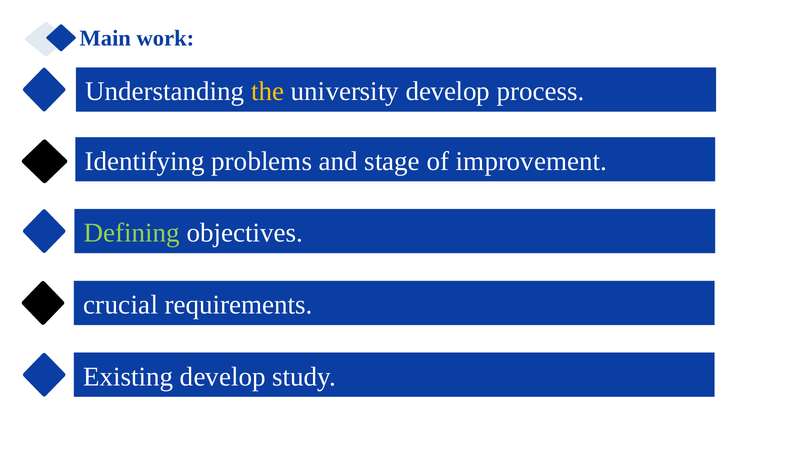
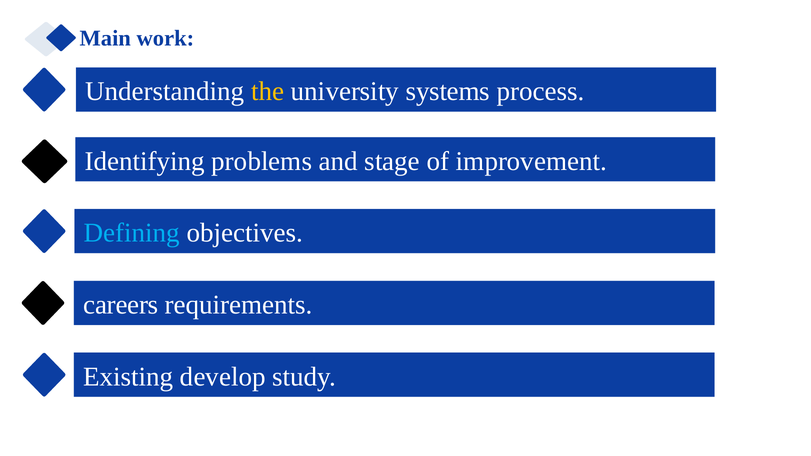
university develop: develop -> systems (448, 92)
Defining colour: light green -> light blue (132, 233)
crucial: crucial -> careers (121, 305)
